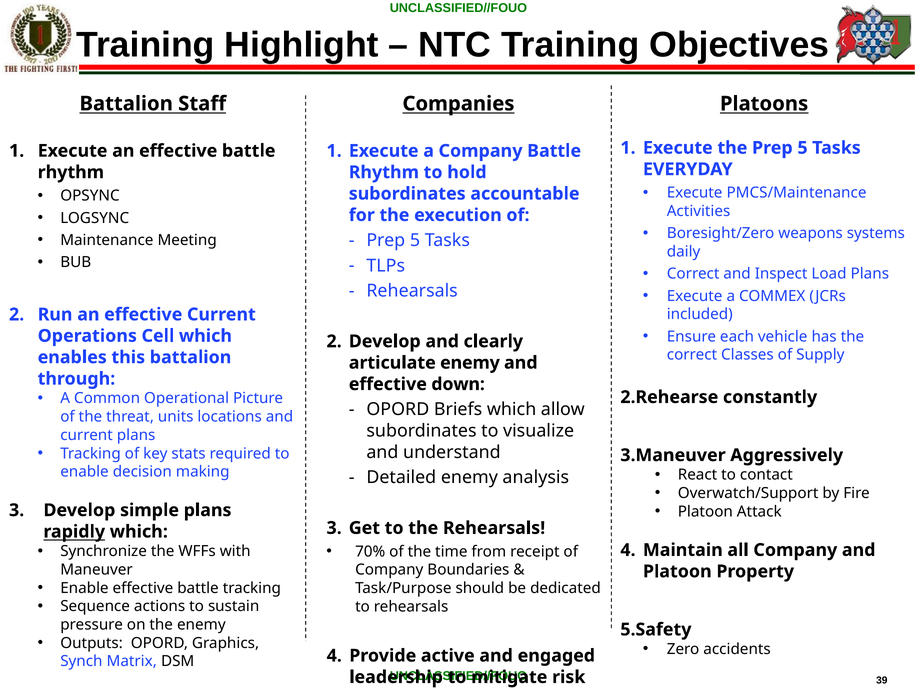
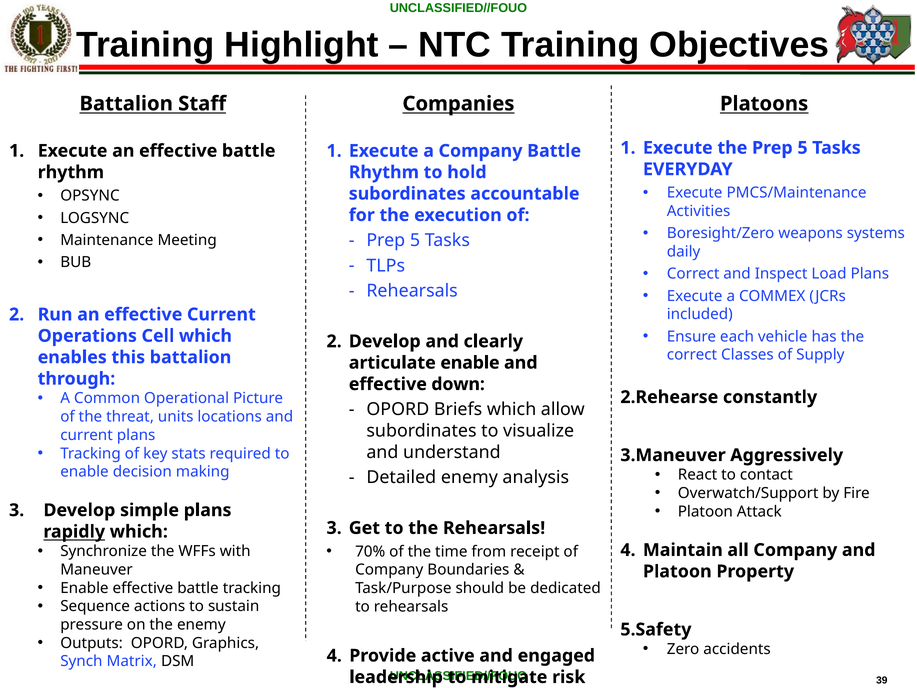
articulate enemy: enemy -> enable (470, 363)
